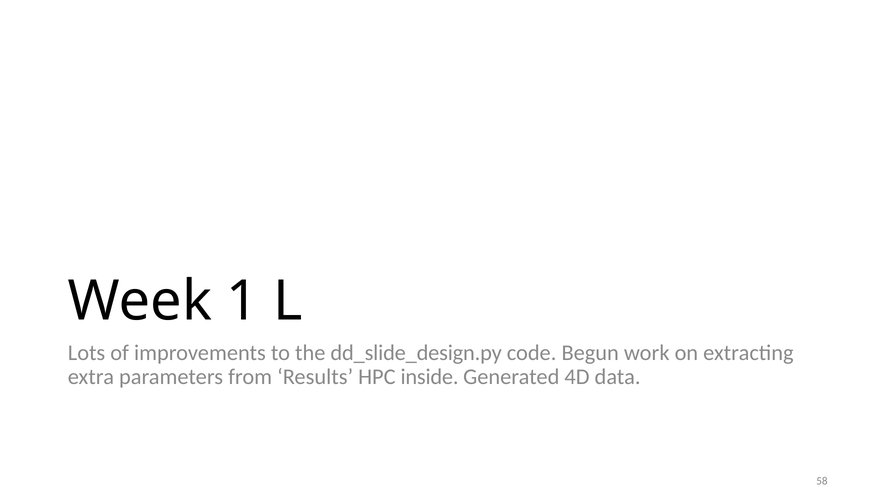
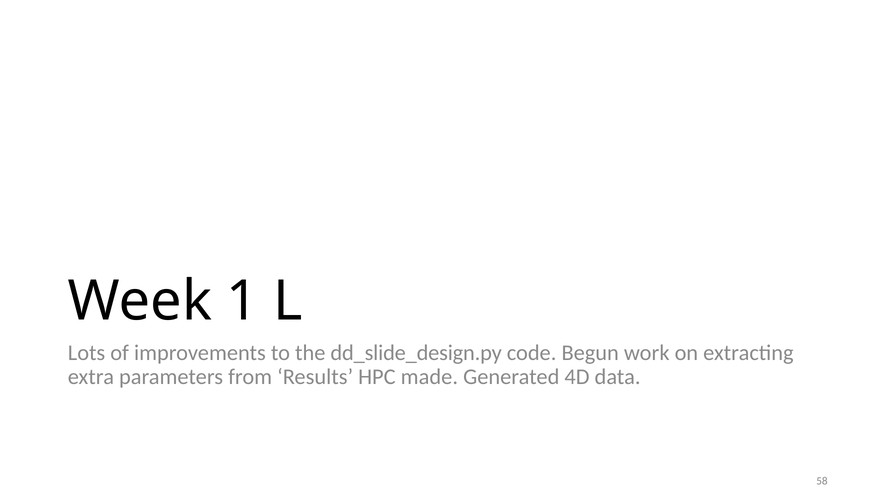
inside: inside -> made (429, 377)
